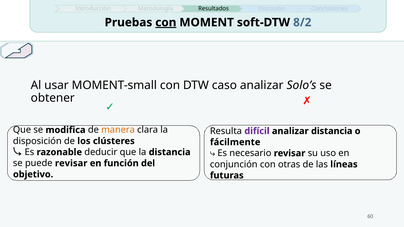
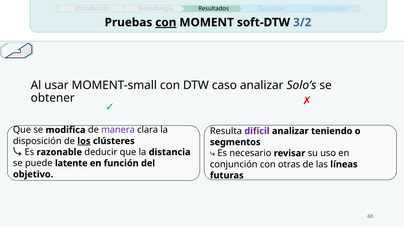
8/2: 8/2 -> 3/2 (302, 22)
manera colour: orange -> purple (118, 130)
analizar distancia: distancia -> teniendo (332, 131)
los underline: none -> present (84, 141)
fácilmente: fácilmente -> segmentos (235, 142)
puede revisar: revisar -> latente (71, 163)
